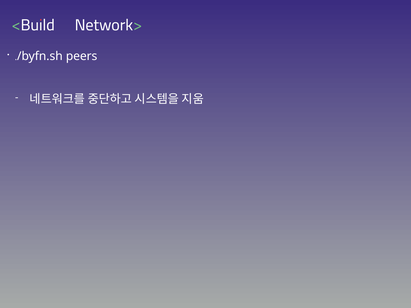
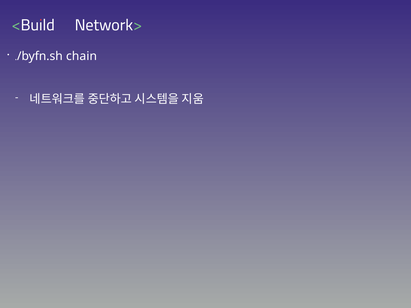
peers: peers -> chain (82, 56)
